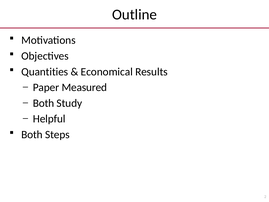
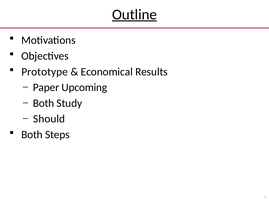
Outline underline: none -> present (134, 14)
Quantities: Quantities -> Prototype (45, 72)
Measured: Measured -> Upcoming (84, 87)
Helpful: Helpful -> Should (49, 119)
